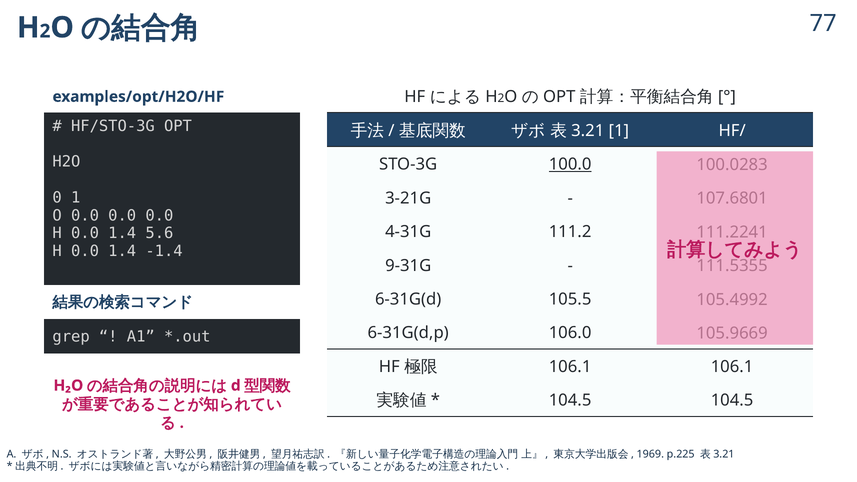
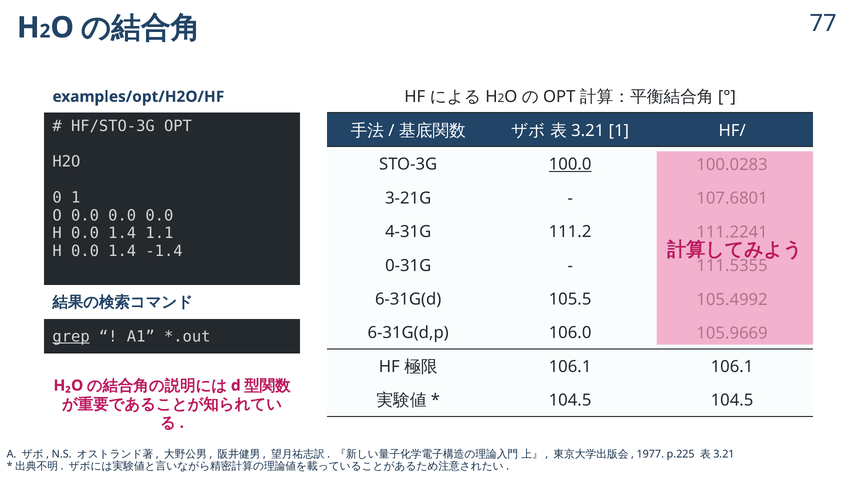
5.6: 5.6 -> 1.1 (159, 233)
9-31G: 9-31G -> 0-31G (408, 266)
grep underline: none -> present (71, 336)
1969: 1969 -> 1977 (650, 454)
